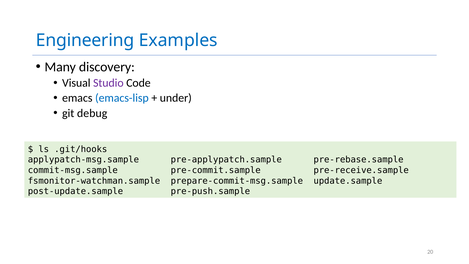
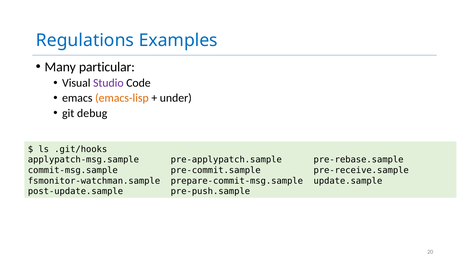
Engineering: Engineering -> Regulations (85, 40)
discovery: discovery -> particular (107, 67)
emacs-lisp colour: blue -> orange (122, 98)
